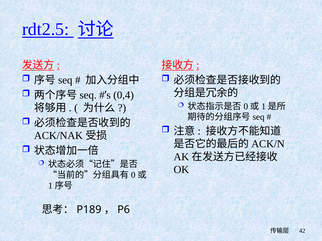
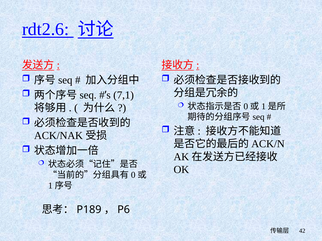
rdt2.5: rdt2.5 -> rdt2.6 (46, 29)
0,4: 0,4 -> 7,1 (124, 95)
